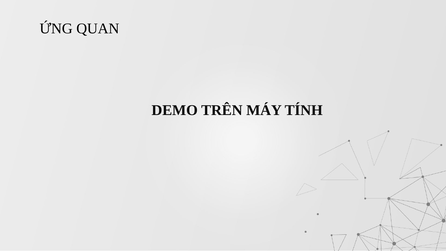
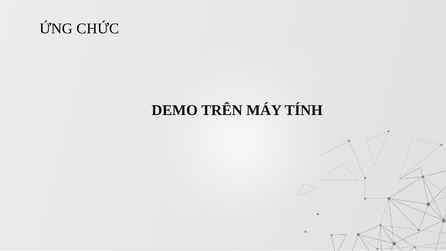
QUAN: QUAN -> CHỨC (98, 29)
